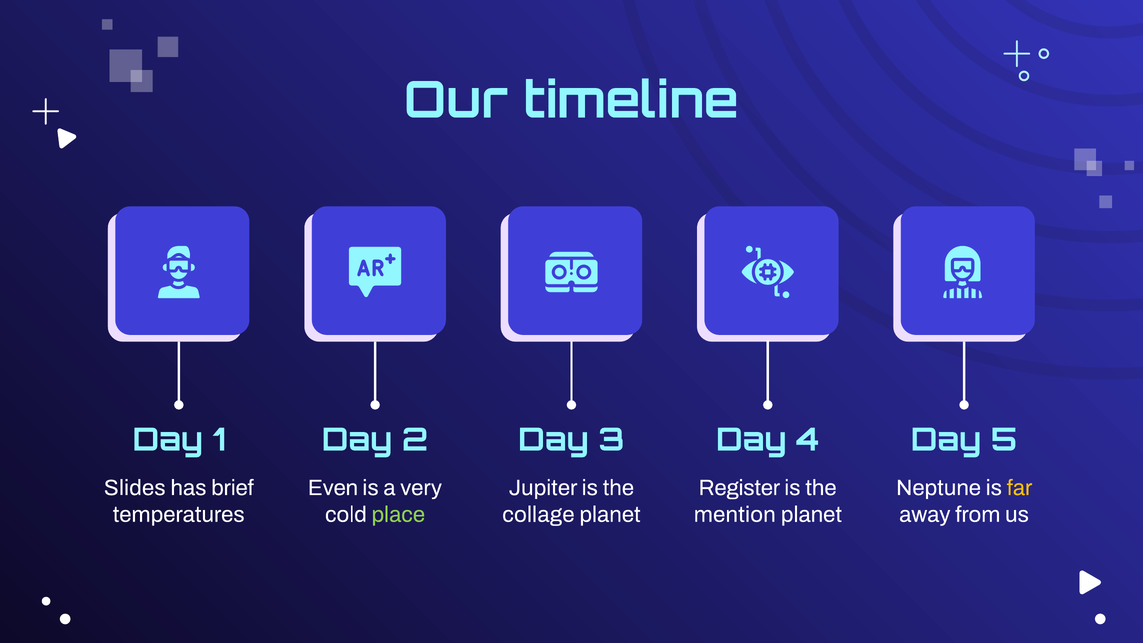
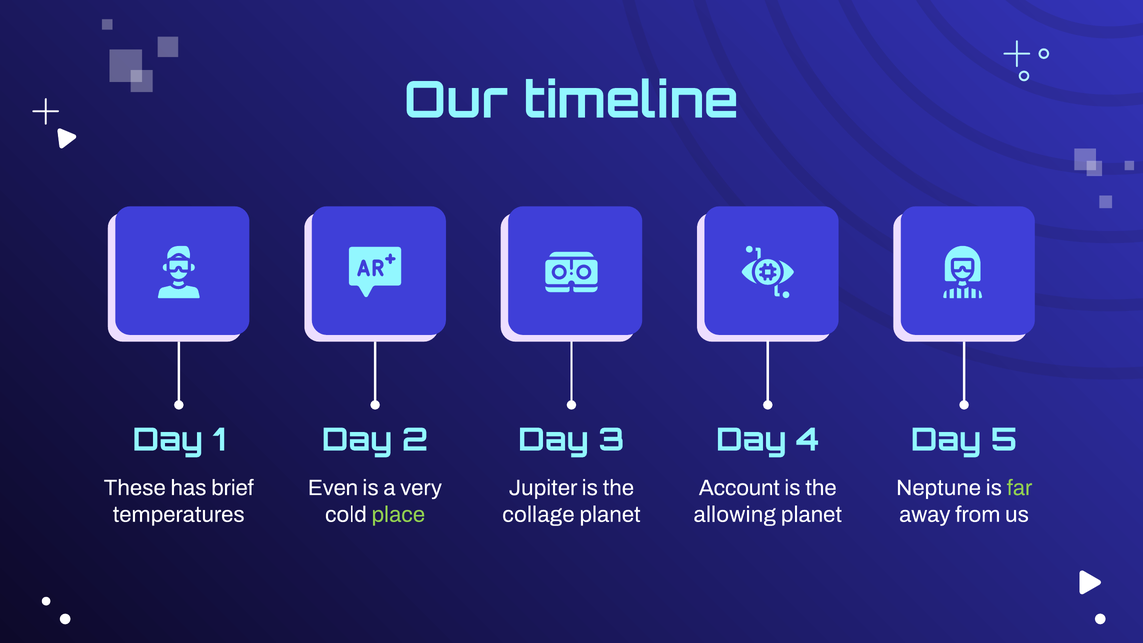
Slides: Slides -> These (135, 488)
Register: Register -> Account (739, 488)
far colour: yellow -> light green (1020, 488)
mention: mention -> allowing (735, 514)
